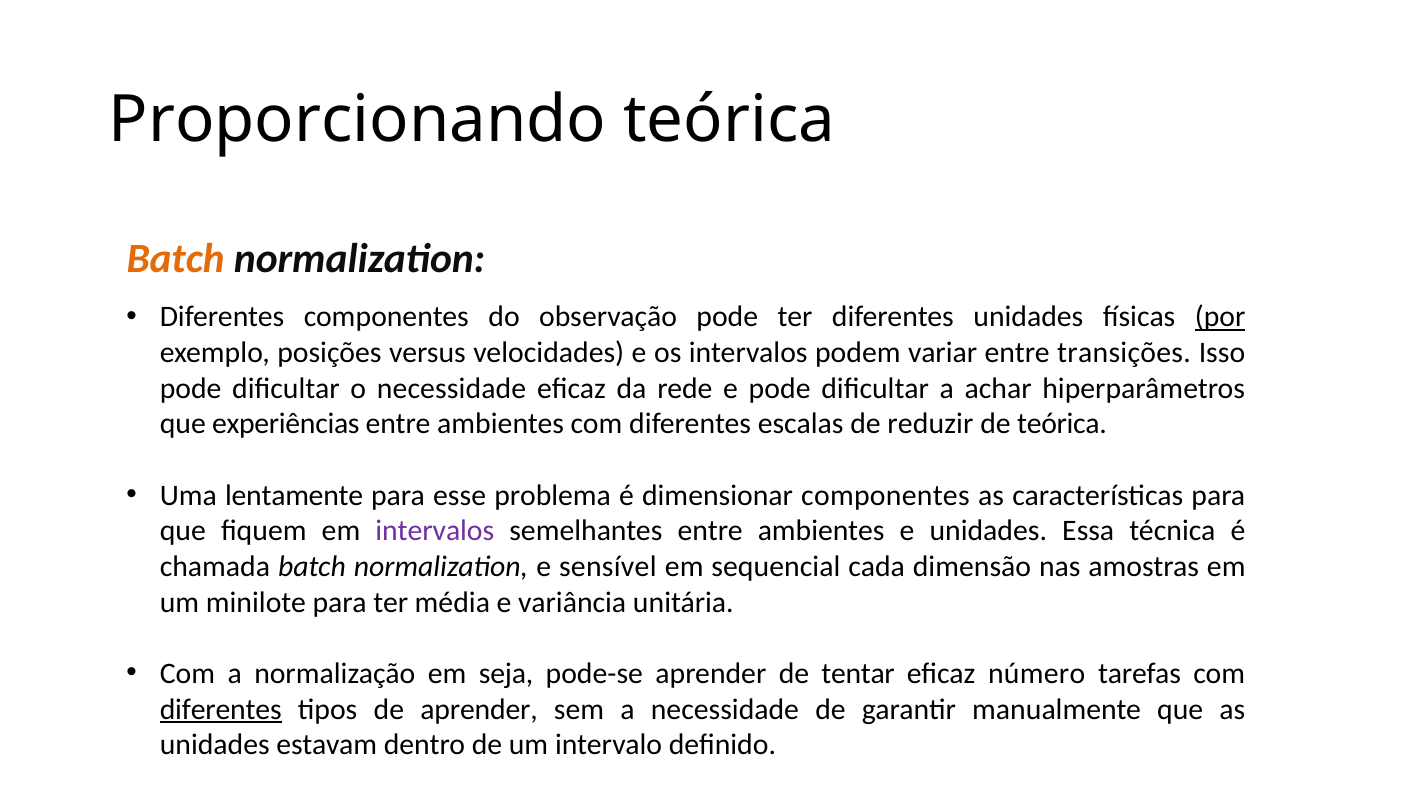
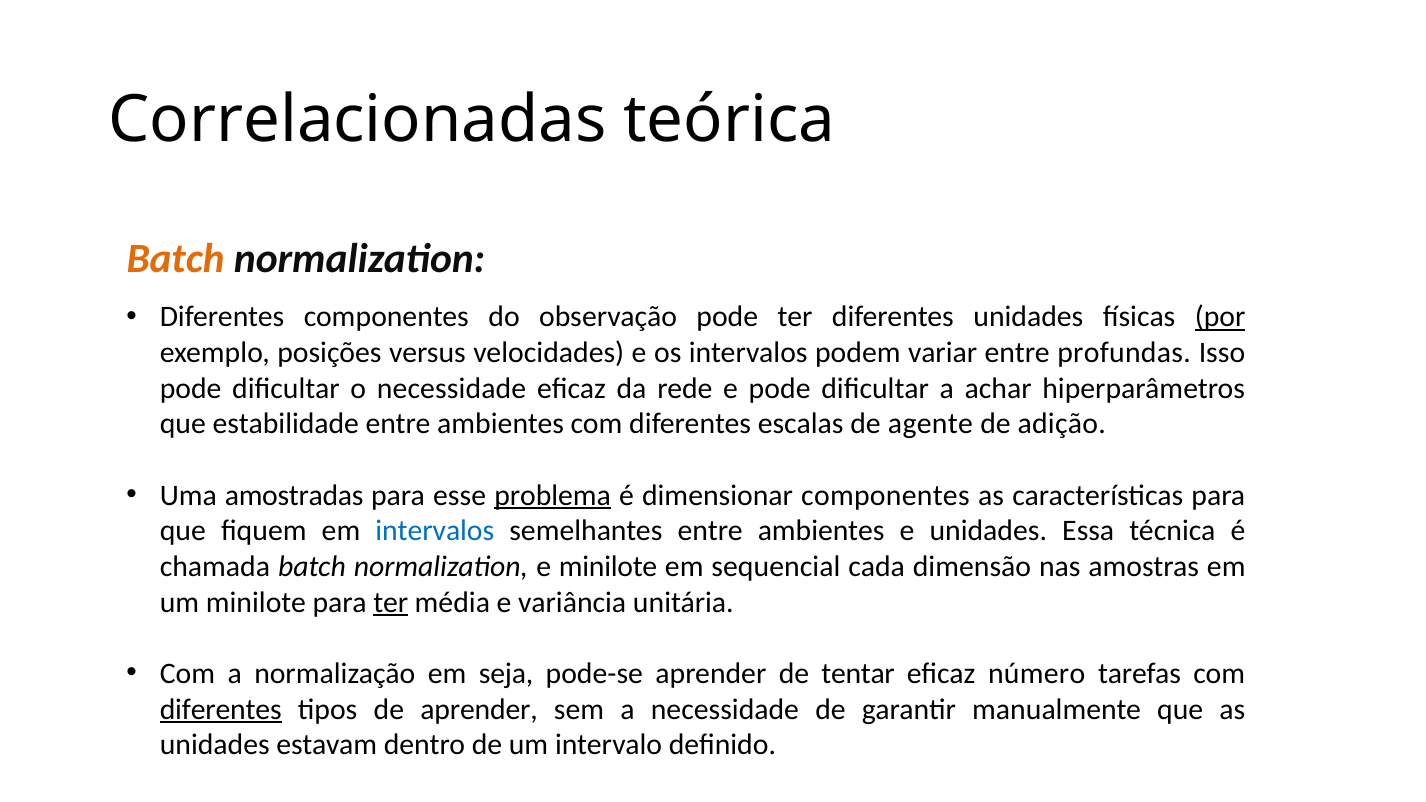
Proporcionando: Proporcionando -> Correlacionadas (358, 120)
transições: transições -> profundas (1124, 353)
experiências: experiências -> estabilidade (286, 424)
reduzir: reduzir -> agente (930, 424)
de teórica: teórica -> adição (1062, 424)
lentamente: lentamente -> amostradas (294, 496)
problema underline: none -> present (553, 496)
intervalos colour: purple -> blue (435, 531)
e sensível: sensível -> minilote (608, 567)
ter underline: none -> present (391, 603)
